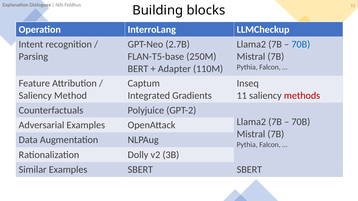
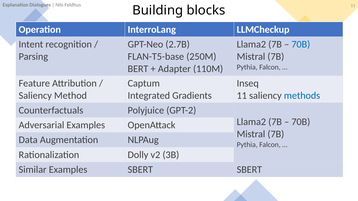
methods colour: red -> blue (302, 96)
